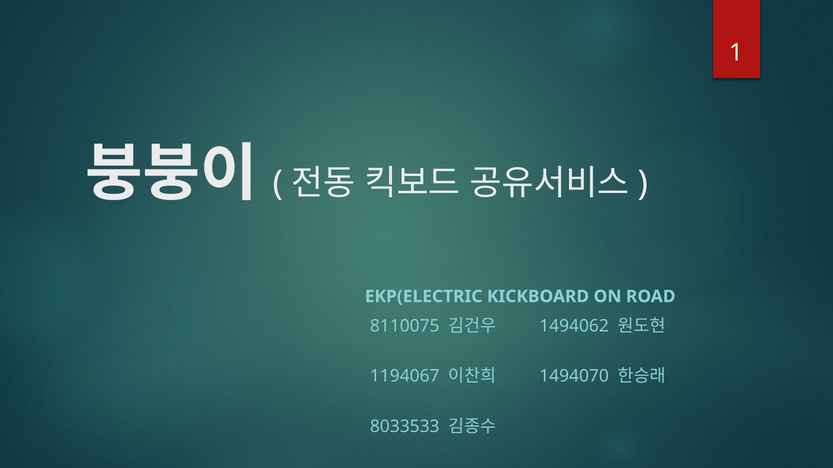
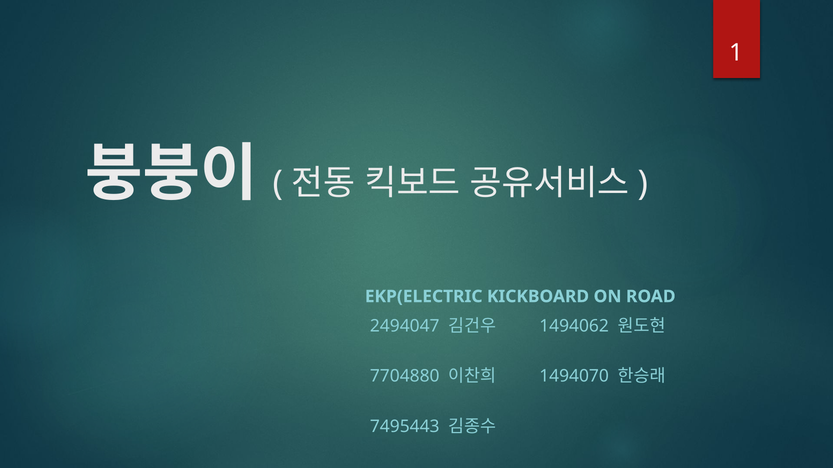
8110075: 8110075 -> 2494047 (405, 326)
1194067: 1194067 -> 7704880 (405, 377)
8033533: 8033533 -> 7495443 (405, 427)
